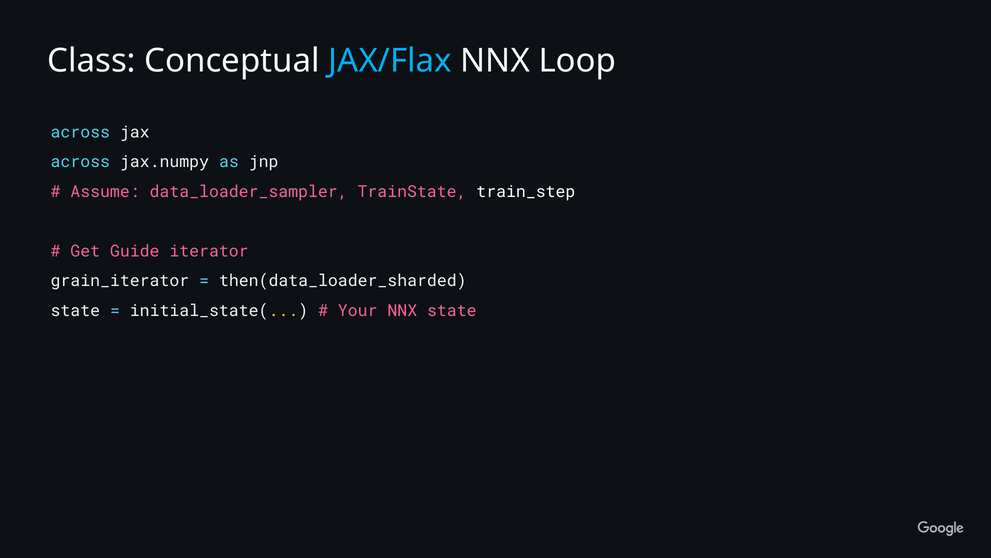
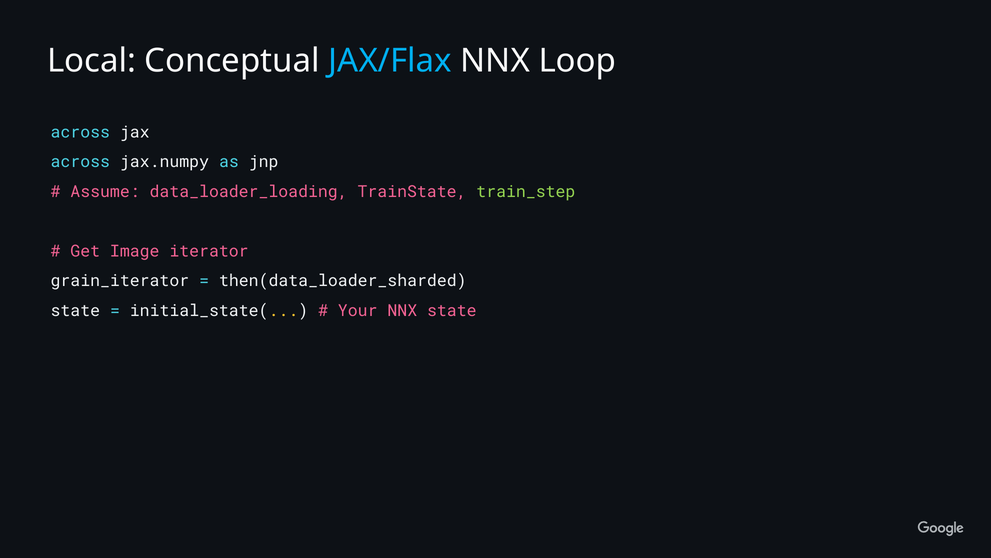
Class: Class -> Local (92, 61)
data_loader_sampler: data_loader_sampler -> data_loader_loading (249, 191)
train_step colour: white -> light green (526, 191)
Guide: Guide -> Image (135, 251)
